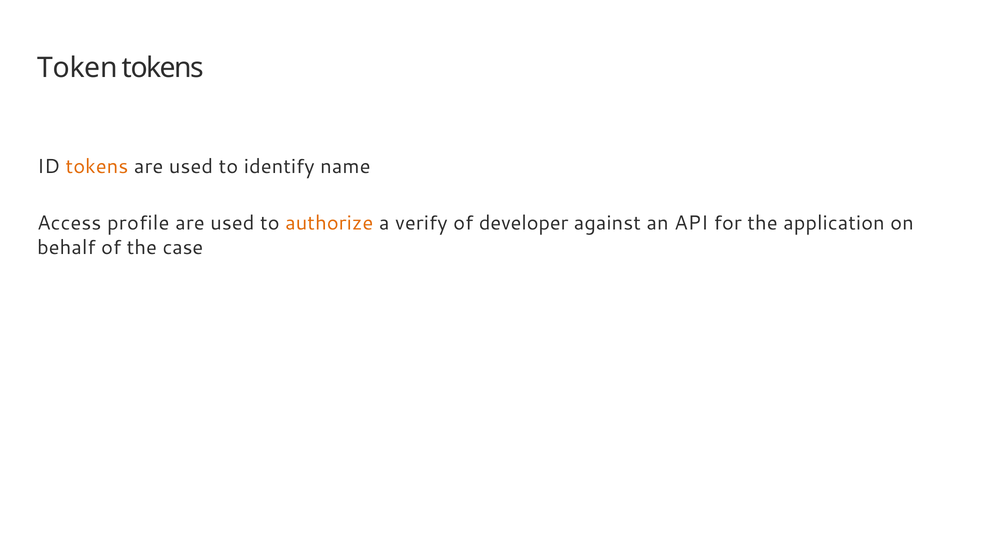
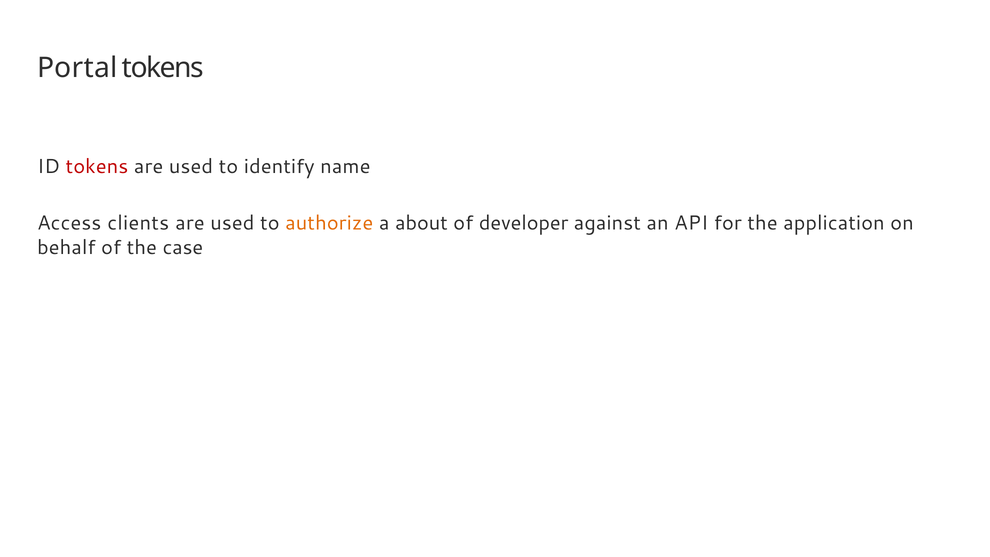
Token: Token -> Portal (77, 68)
tokens colour: orange -> red (97, 166)
profile: profile -> clients (138, 223)
verify: verify -> about (421, 223)
